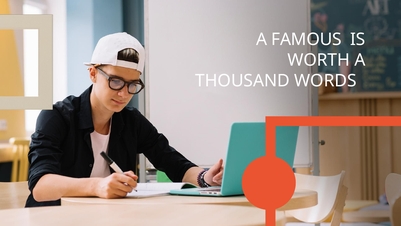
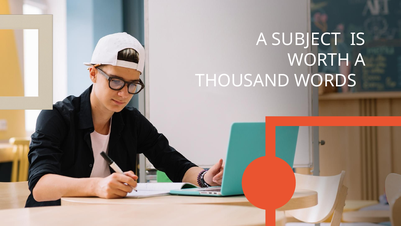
FAMOUS: FAMOUS -> SUBJECT (306, 39)
